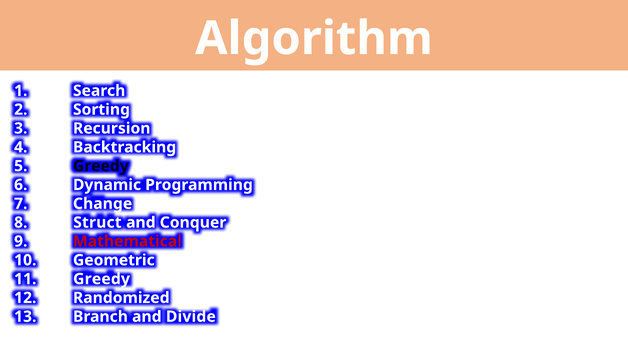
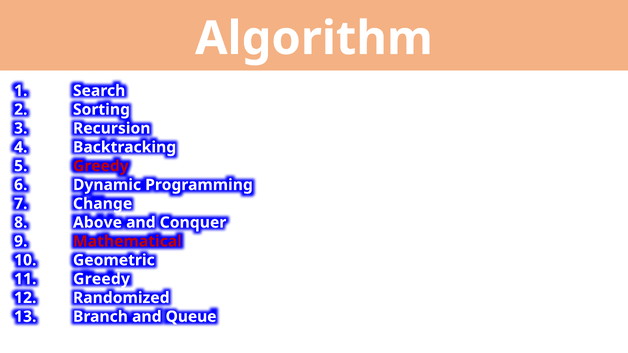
Greedy colour: black -> red (101, 166)
Struct: Struct -> Above (97, 223)
Divide: Divide -> Queue (191, 317)
